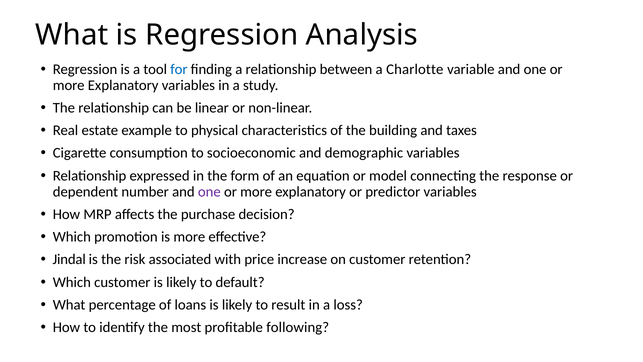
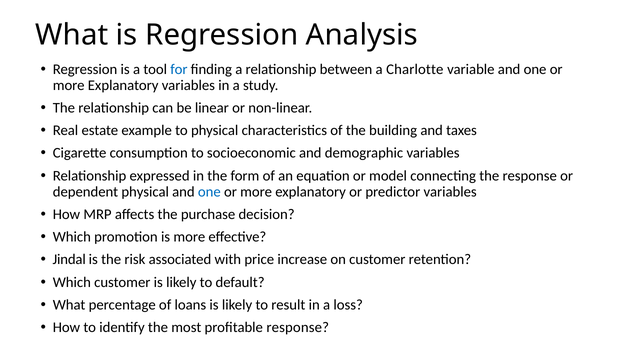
dependent number: number -> physical (145, 192)
one colour: purple -> blue (209, 192)
profitable following: following -> response (298, 327)
